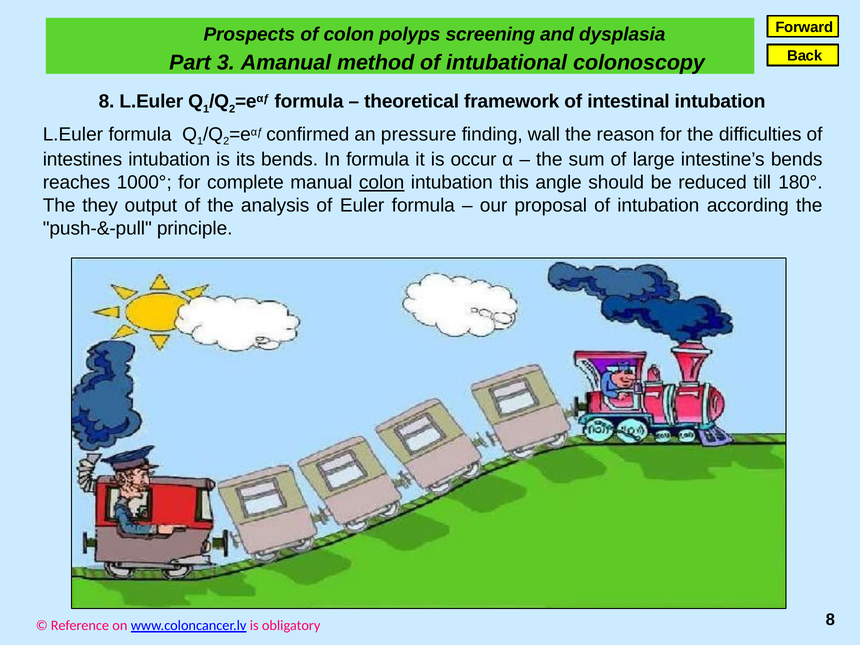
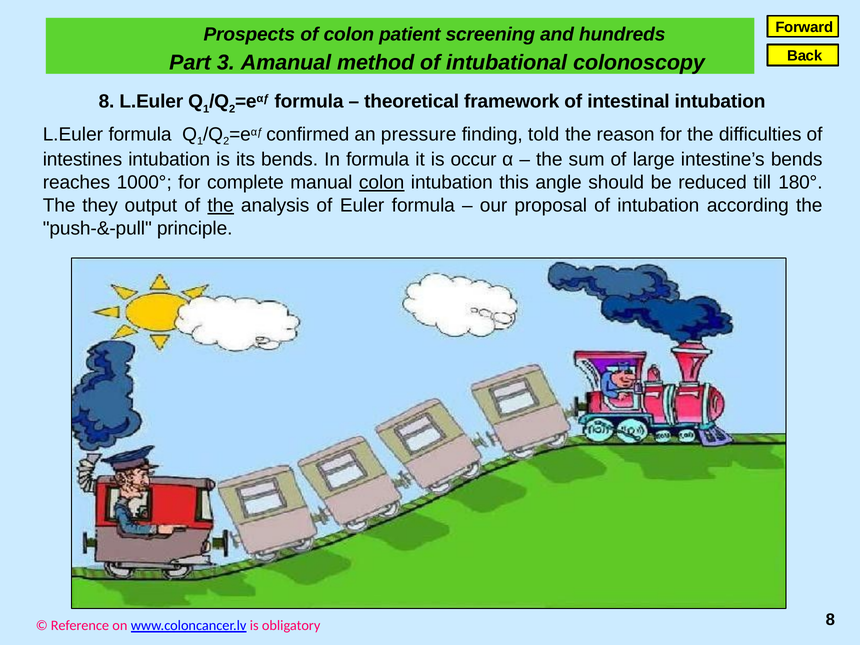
polyps: polyps -> patient (410, 34)
dysplasia: dysplasia -> hundreds (622, 34)
wall: wall -> told (544, 134)
the underline: none -> present (221, 205)
